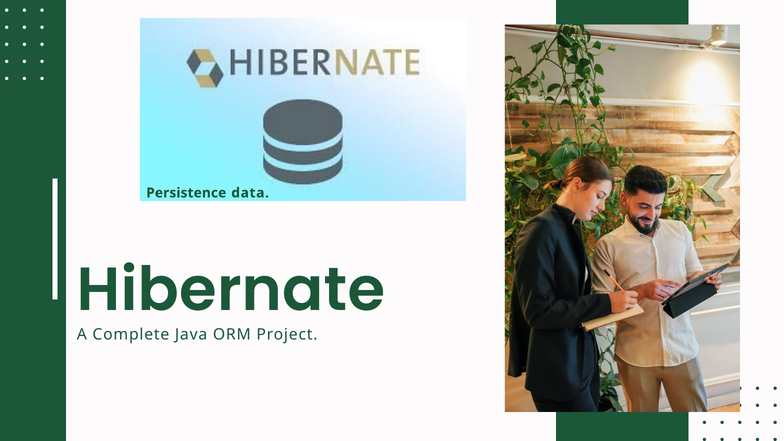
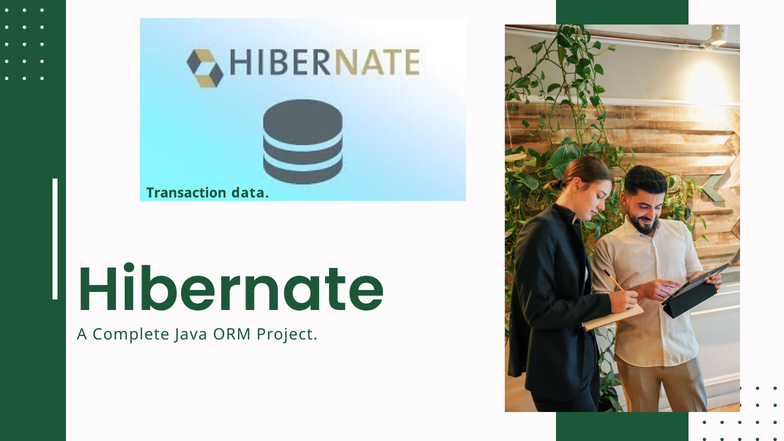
Persistence: Persistence -> Transaction (186, 193)
